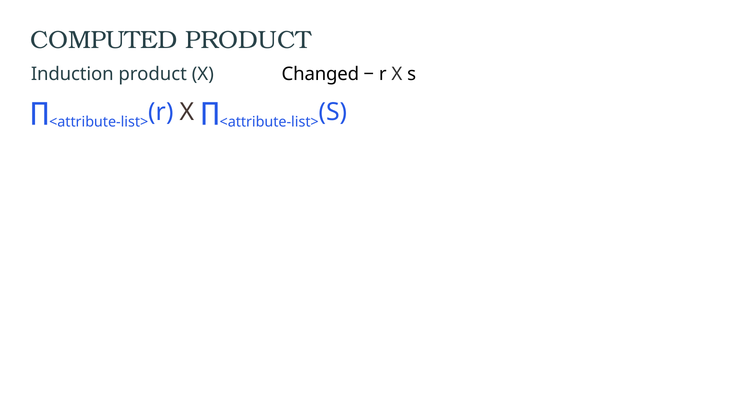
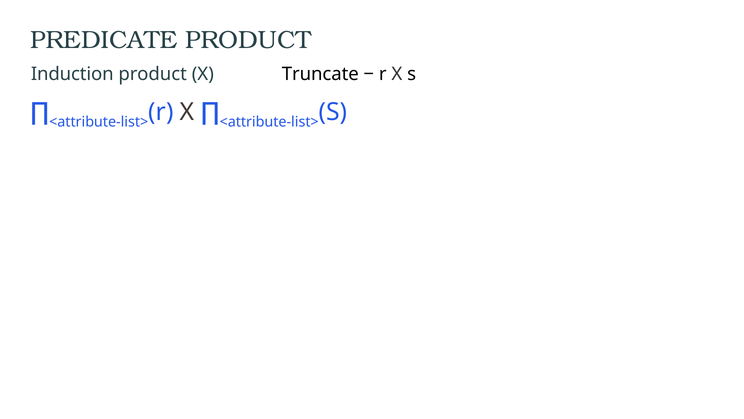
COMPUTED: COMPUTED -> PREDICATE (104, 40)
Changed: Changed -> Truncate (320, 74)
